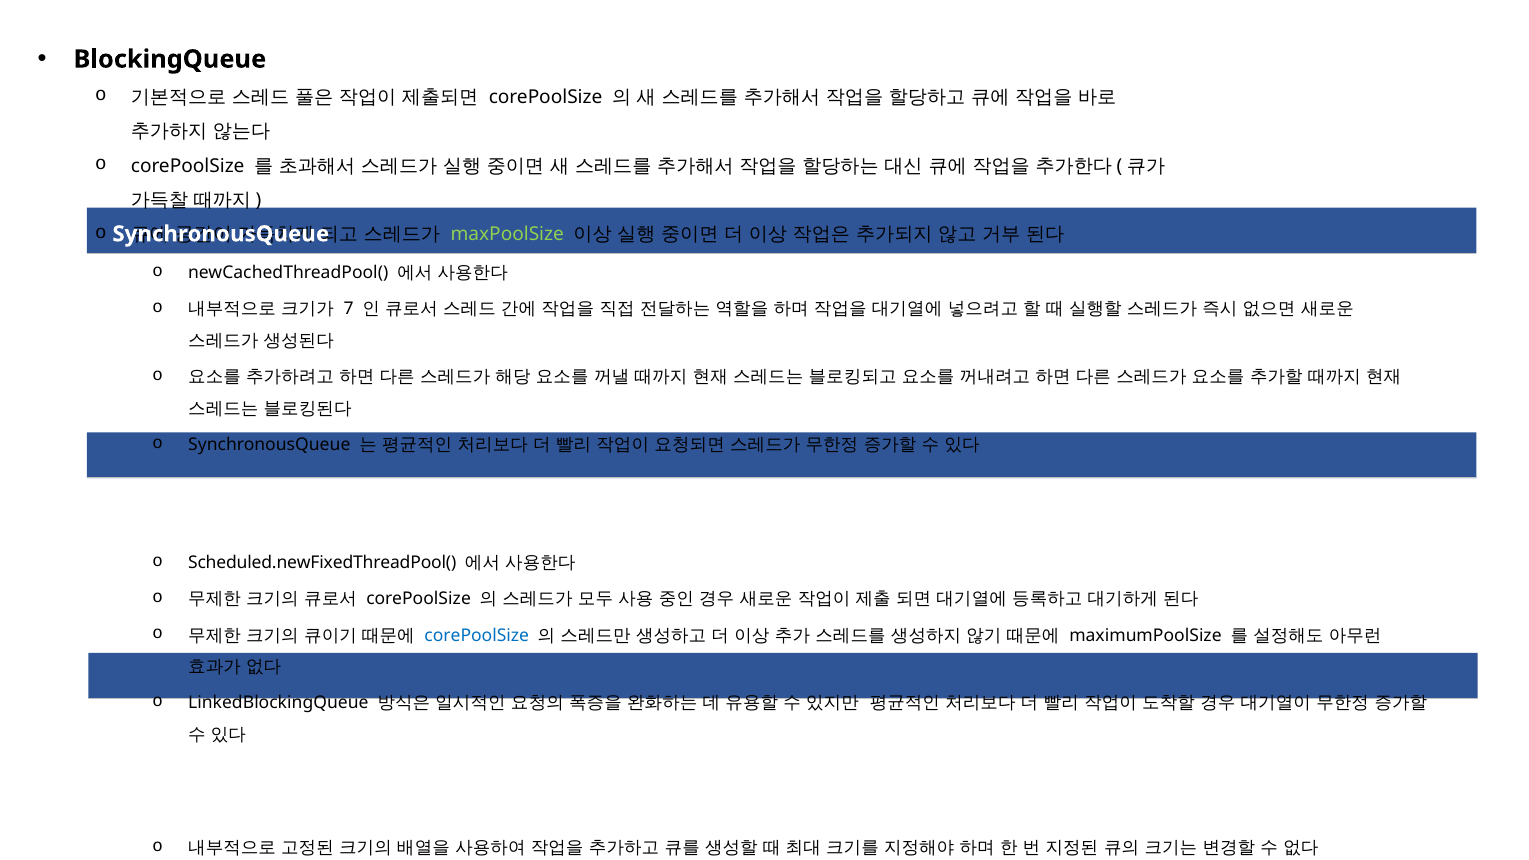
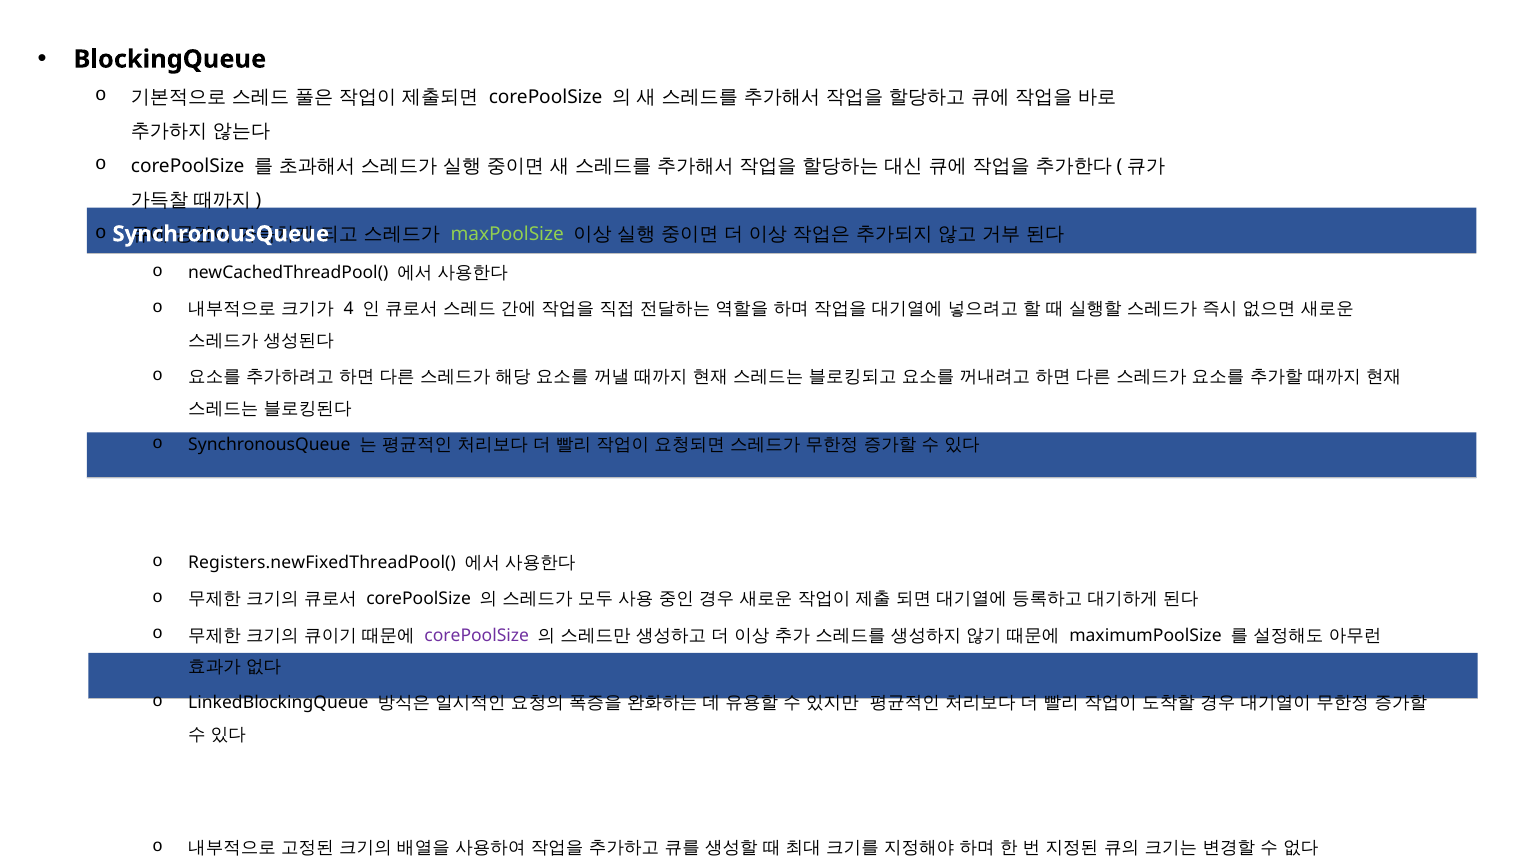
7: 7 -> 4 (349, 309)
Scheduled.newFixedThreadPool(: Scheduled.newFixedThreadPool( -> Registers.newFixedThreadPool( (322, 563)
corePoolSize colour: blue -> purple (477, 635)
